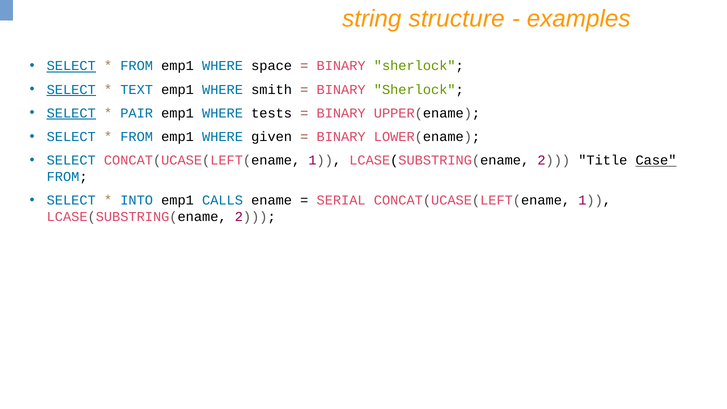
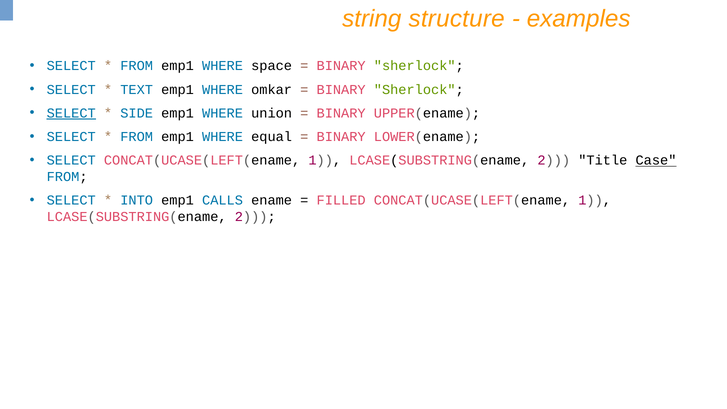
SELECT underline: present -> none (71, 66)
SELECT underline: present -> none (71, 90)
smith: smith -> omkar (272, 90)
PAIR: PAIR -> SIDE (137, 113)
tests: tests -> union (272, 113)
given: given -> equal (272, 137)
SERIAL: SERIAL -> FILLED (341, 200)
